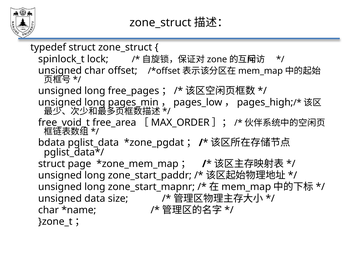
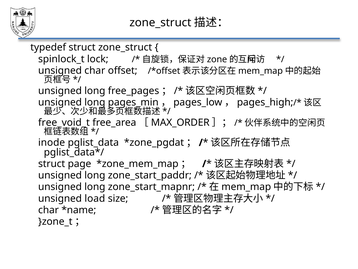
bdata: bdata -> inode (52, 142)
data: data -> load (95, 198)
